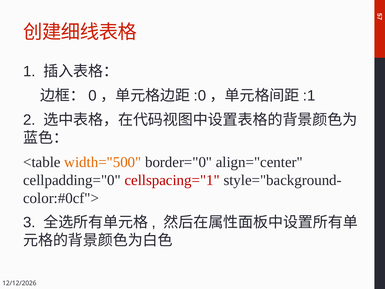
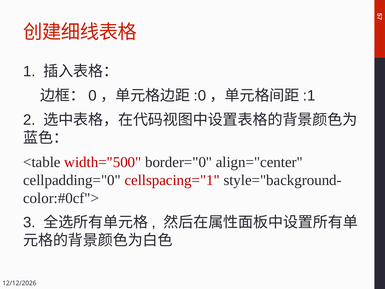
width="500 colour: orange -> red (103, 162)
